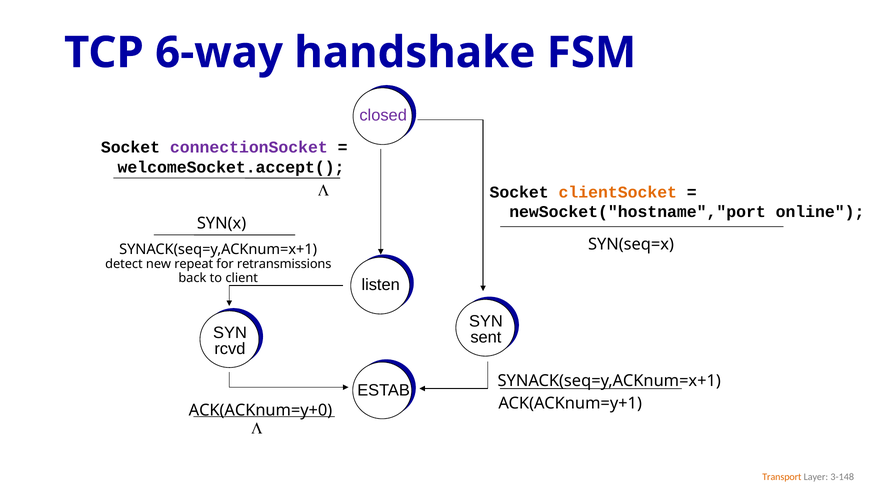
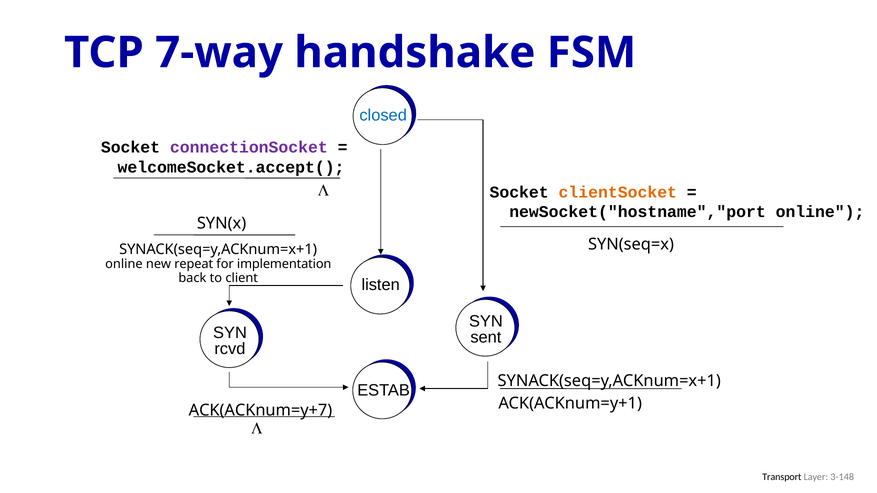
6-way: 6-way -> 7-way (219, 53)
closed colour: purple -> blue (383, 115)
detect: detect -> online (124, 264)
retransmissions: retransmissions -> implementation (284, 264)
ACK(ACKnum=y+0: ACK(ACKnum=y+0 -> ACK(ACKnum=y+7 (260, 411)
Transport colour: orange -> black (782, 477)
